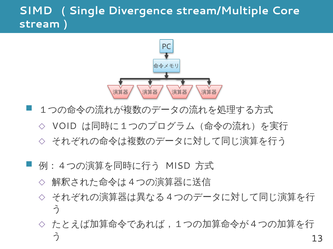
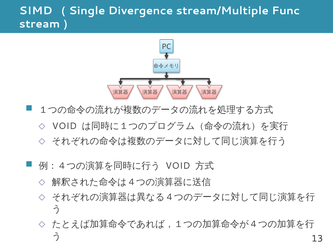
Core: Core -> Func (286, 11)
MISD: MISD -> VOID (178, 166)
